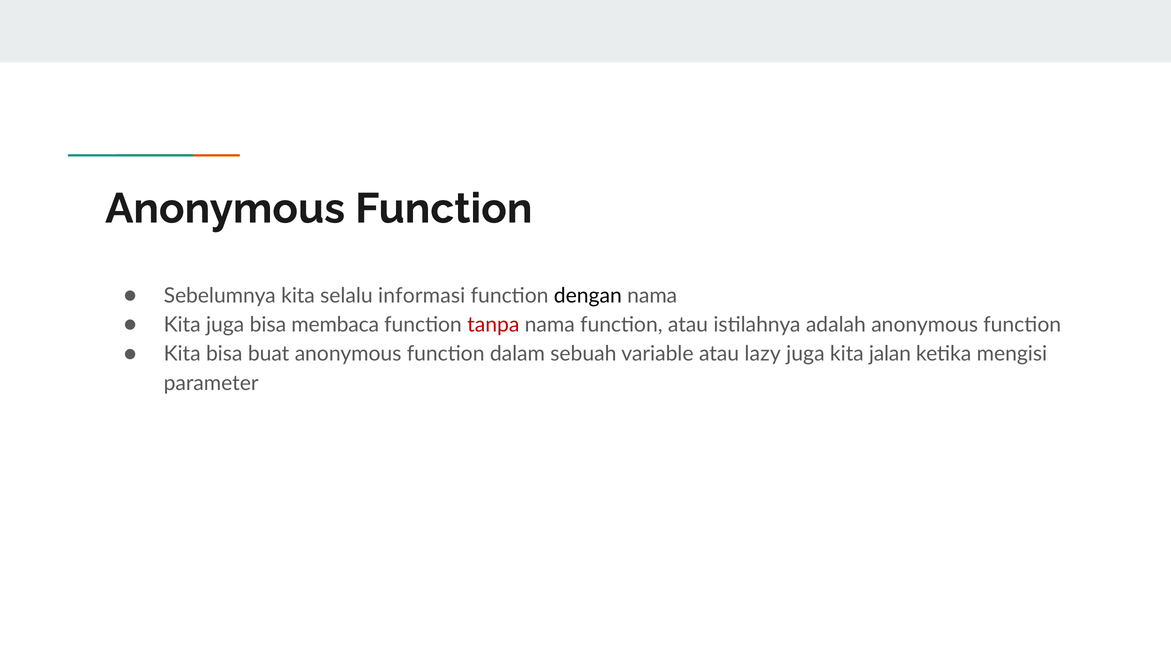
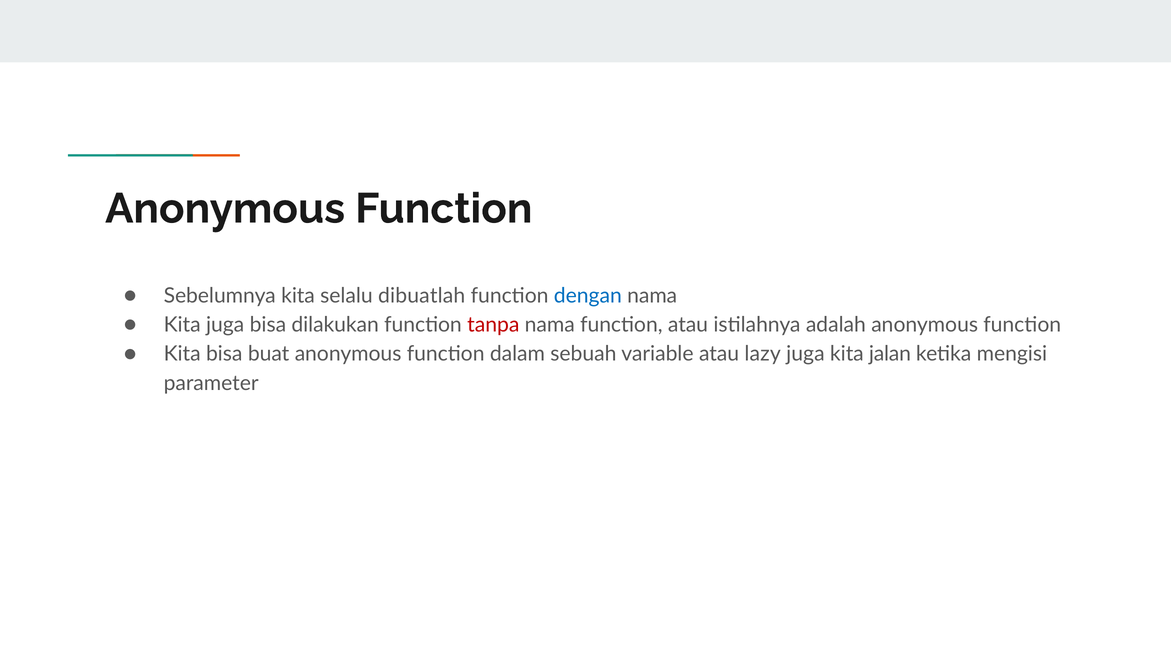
informasi: informasi -> dibuatlah (422, 296)
dengan colour: black -> blue (588, 296)
membaca: membaca -> dilakukan (335, 325)
